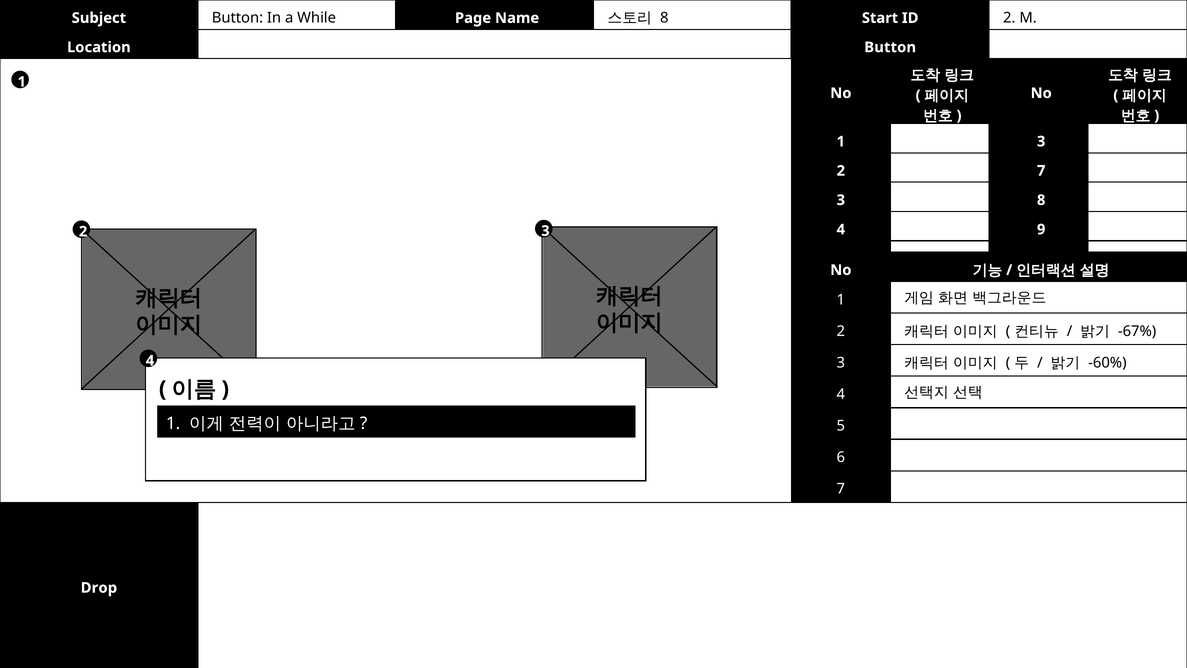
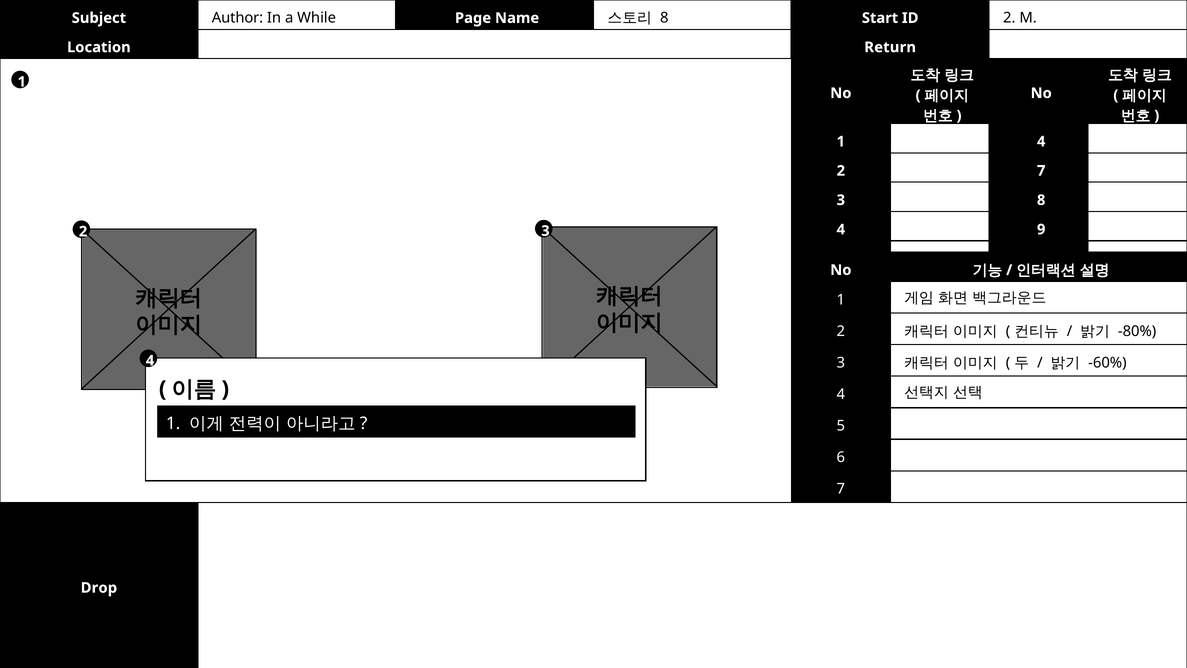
Subject Button: Button -> Author (238, 18)
Location Button: Button -> Return (890, 47)
1 3: 3 -> 4 (1041, 141)
-67%: -67% -> -80% (1137, 331)
